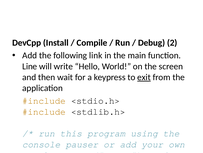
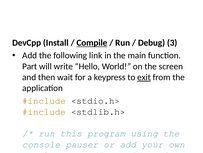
Compile underline: none -> present (92, 43)
2: 2 -> 3 (172, 43)
Line: Line -> Part (30, 66)
